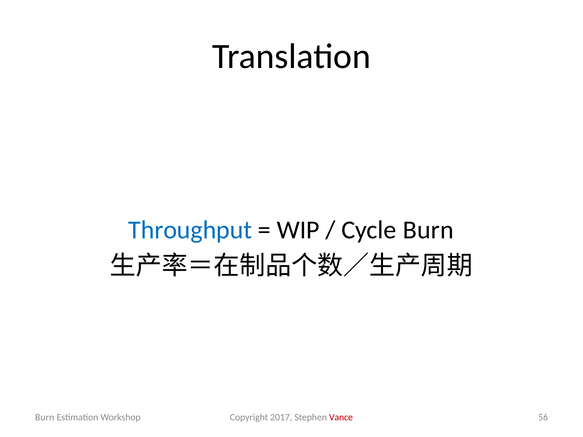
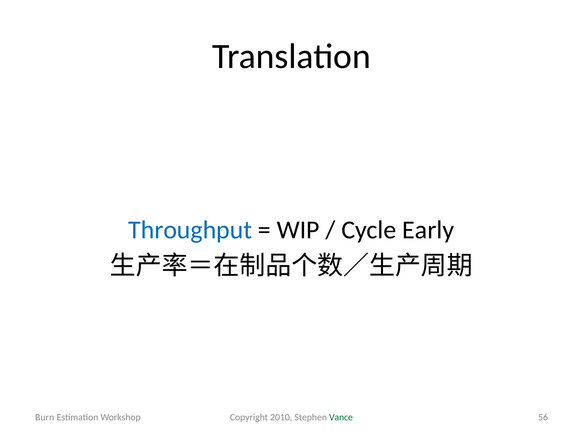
Cycle Burn: Burn -> Early (428, 230)
2017: 2017 -> 2010 (281, 417)
Vance colour: red -> green (341, 417)
